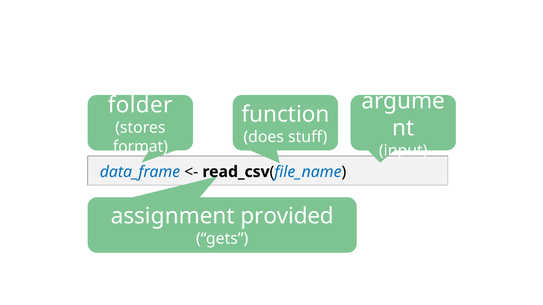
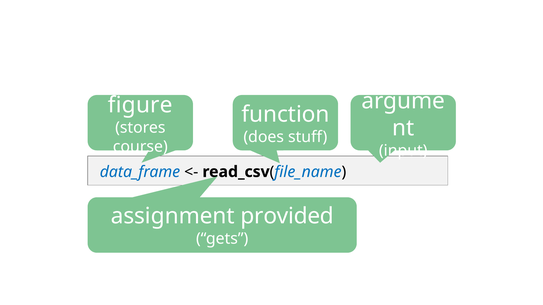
folder: folder -> figure (140, 105)
format: format -> course (140, 147)
